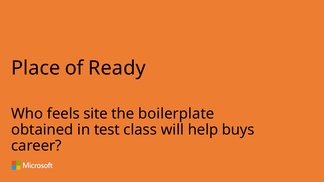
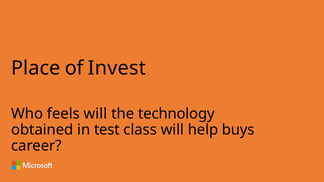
Ready: Ready -> Invest (117, 68)
feels site: site -> will (95, 114)
boilerplate: boilerplate -> technology (176, 114)
